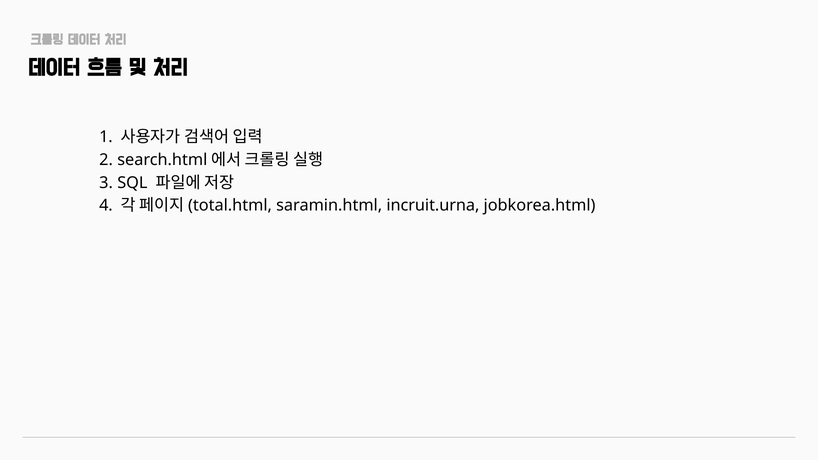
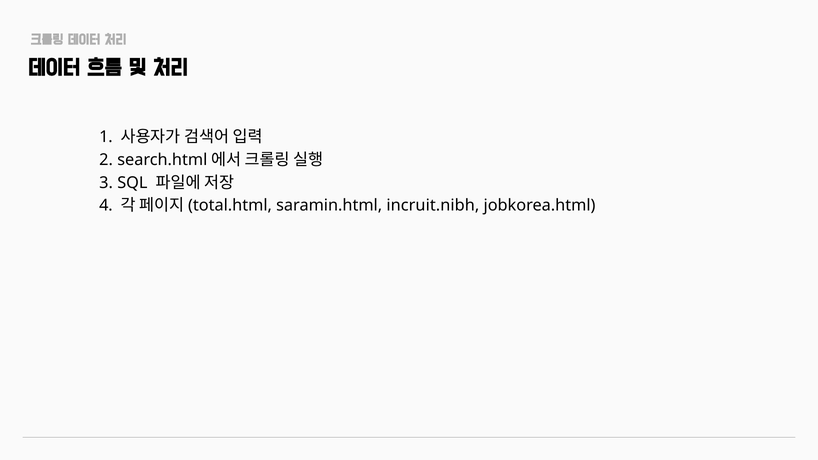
incruit.urna: incruit.urna -> incruit.nibh (433, 206)
